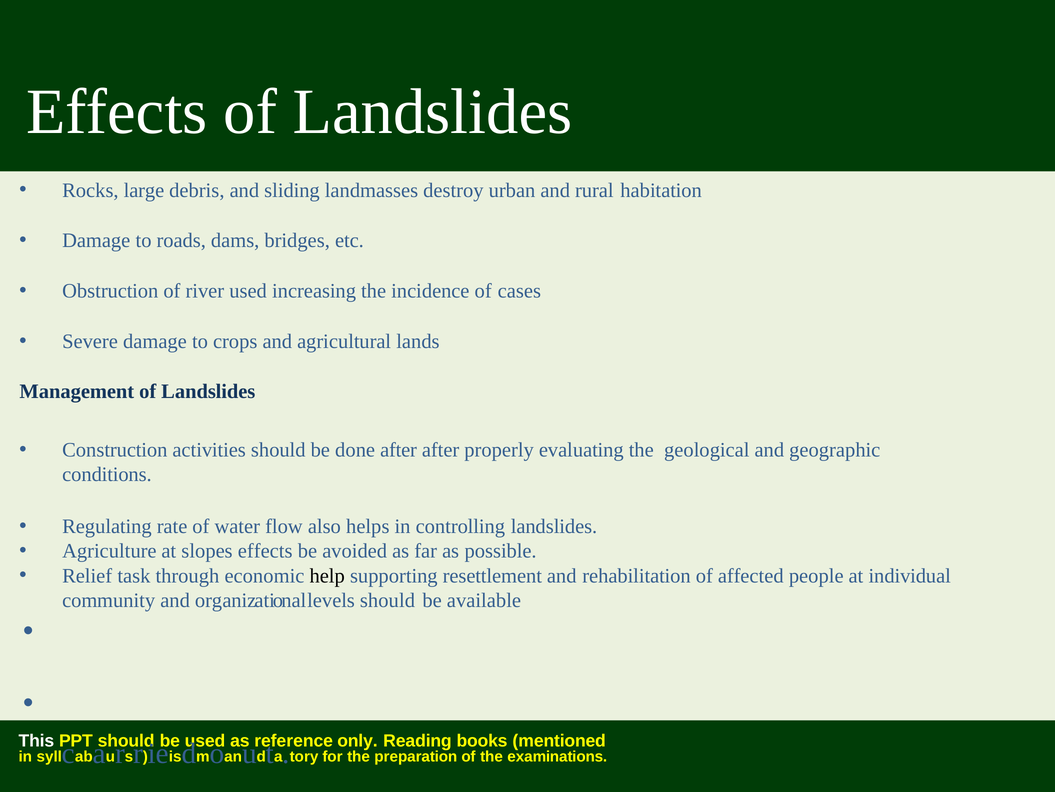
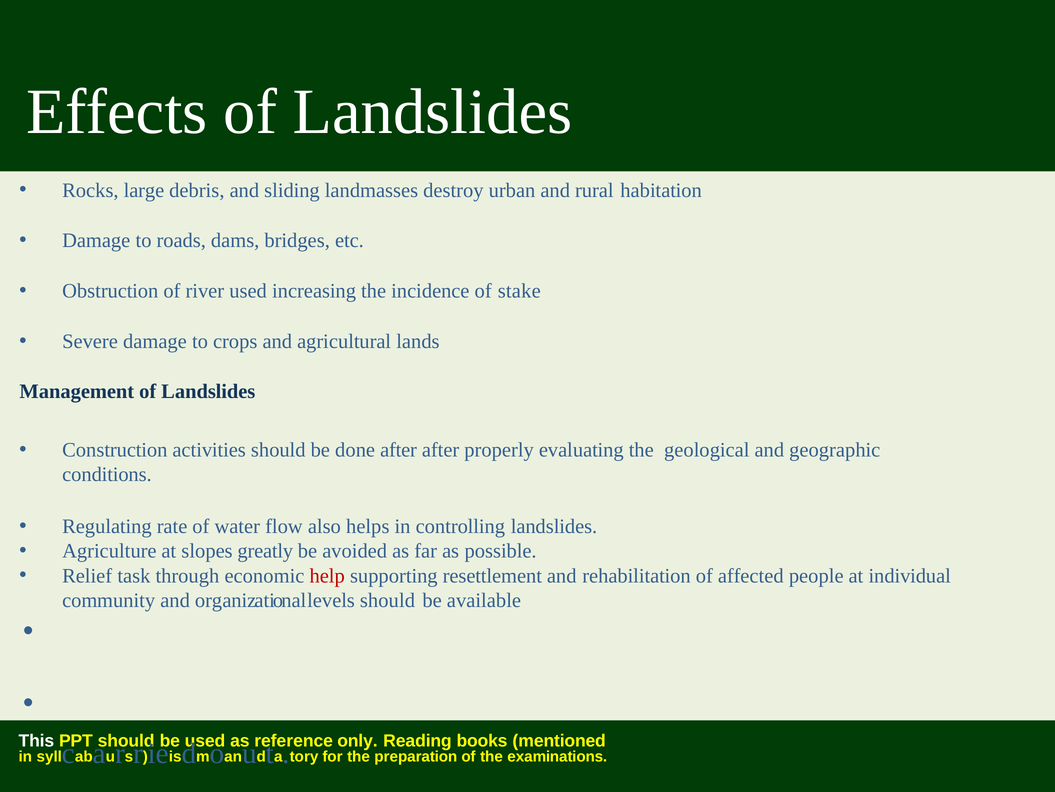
cases: cases -> stake (519, 291)
slopes effects: effects -> greatly (265, 551)
help colour: black -> red (327, 575)
